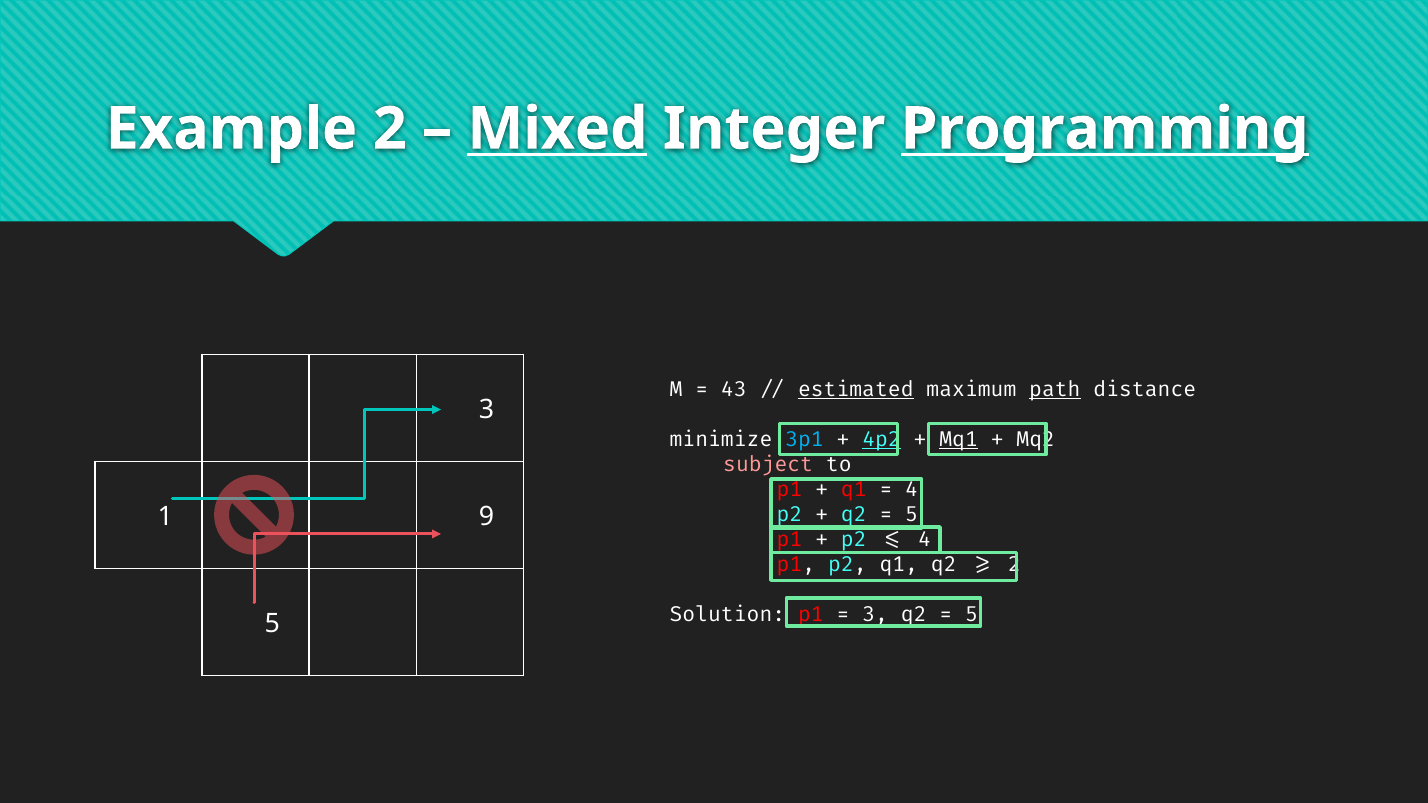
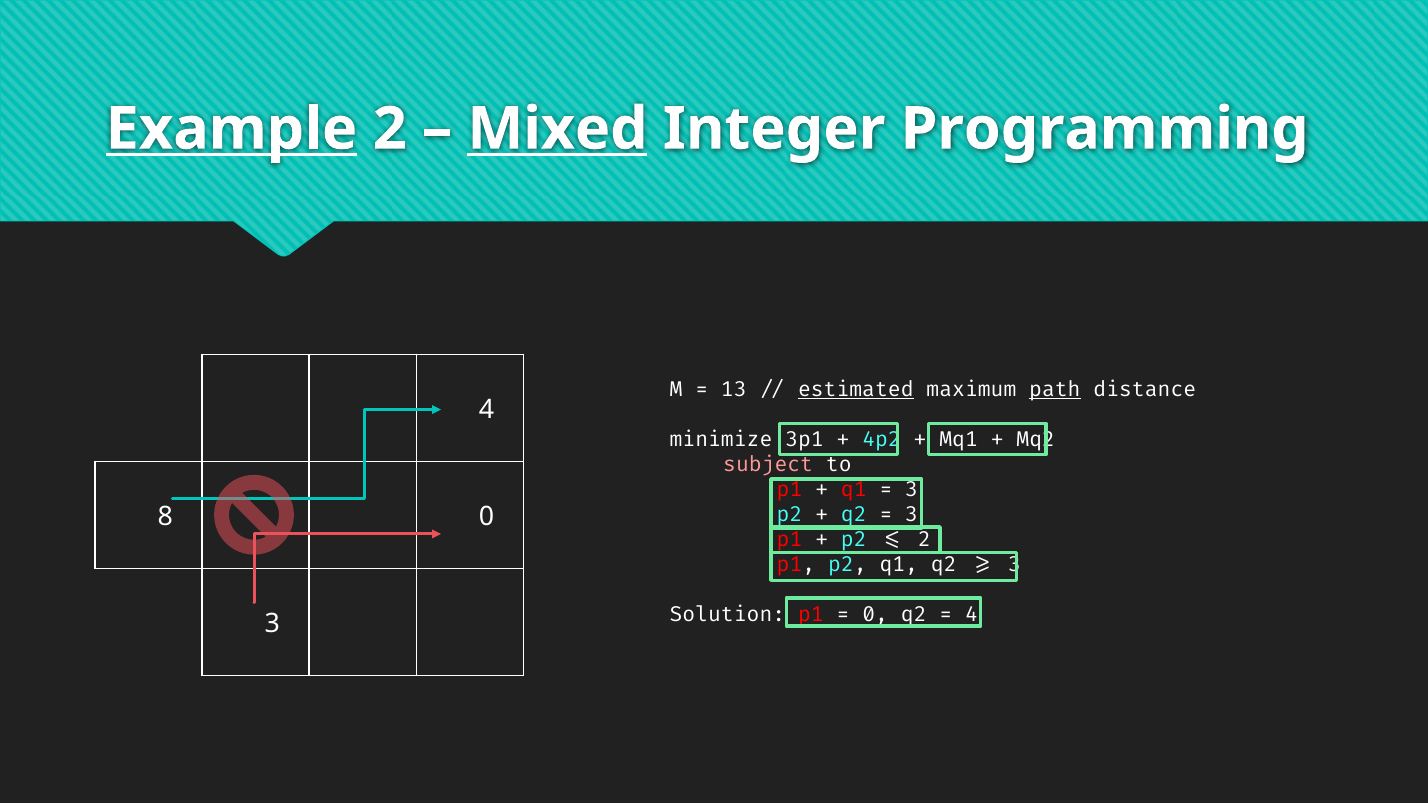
Example underline: none -> present (232, 129)
Programming underline: present -> none (1105, 129)
43: 43 -> 13 (734, 390)
3: 3 -> 4 (486, 409)
3p1 colour: light blue -> white (805, 440)
4p2 underline: present -> none (882, 440)
Mq1 underline: present -> none (959, 440)
4: 4 -> 3 (912, 490)
1: 1 -> 8 (165, 516)
9: 9 -> 0 (486, 516)
5: 5 -> 3 (912, 515)
4: 4 -> 2 (924, 540)
2: 2 -> 3 (1014, 565)
3: 3 -> 0 (875, 615)
5: 5 -> 4 (972, 615)
5: 5 -> 3 (272, 624)
